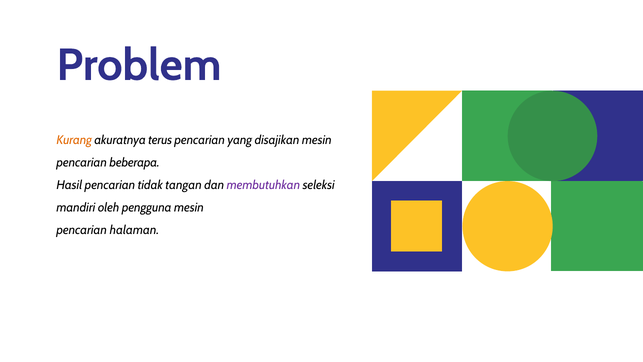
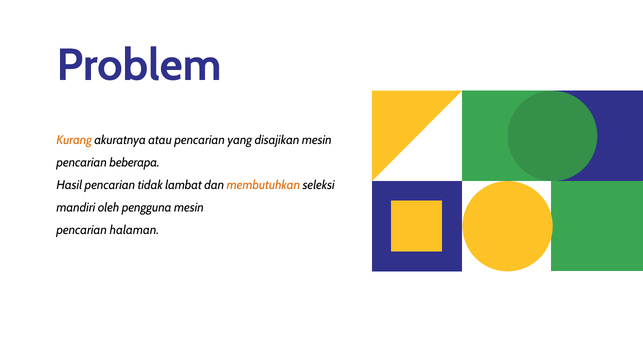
terus: terus -> atau (160, 140)
tangan: tangan -> lambat (184, 185)
membutuhkan colour: purple -> orange (263, 185)
